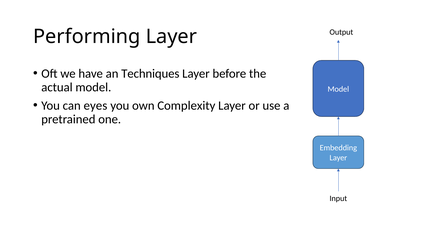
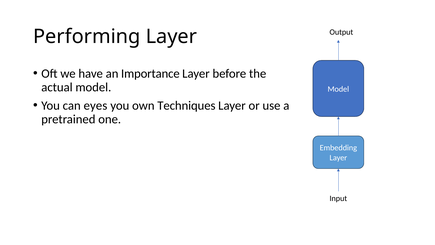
Techniques: Techniques -> Importance (150, 74)
Complexity: Complexity -> Techniques (186, 105)
